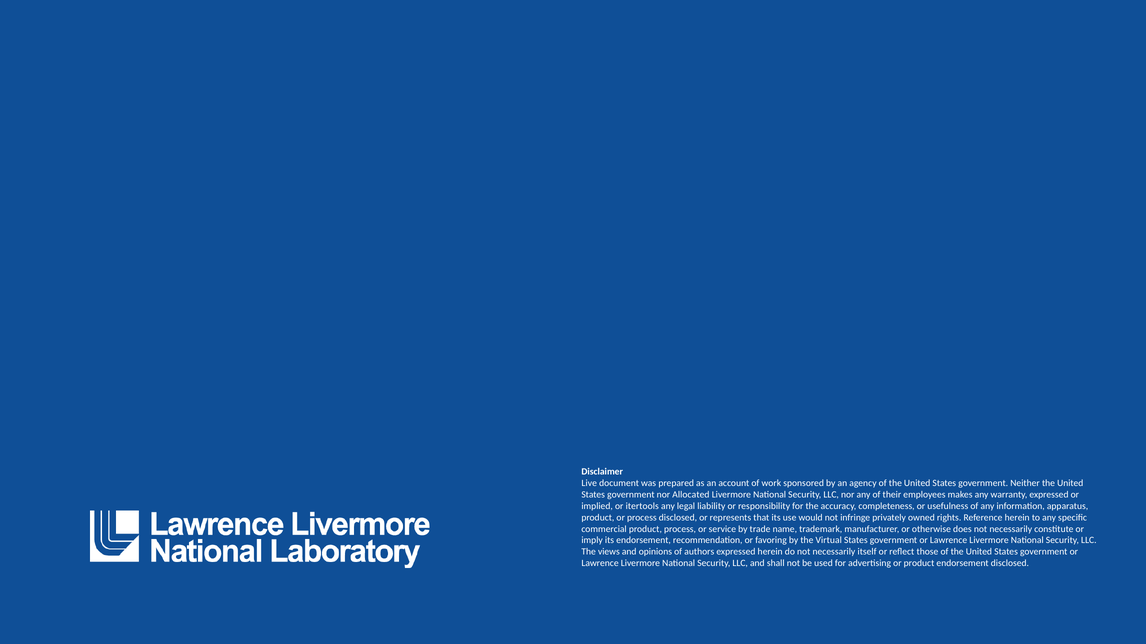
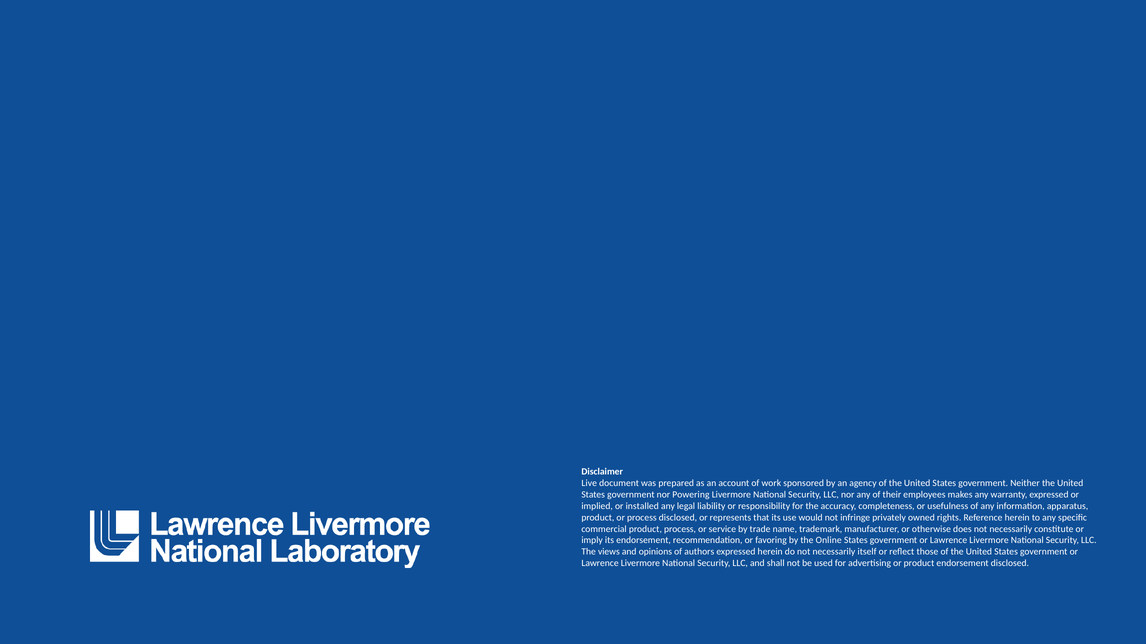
Allocated: Allocated -> Powering (691, 495)
itertools: itertools -> installed (642, 507)
Virtual: Virtual -> Online (829, 541)
